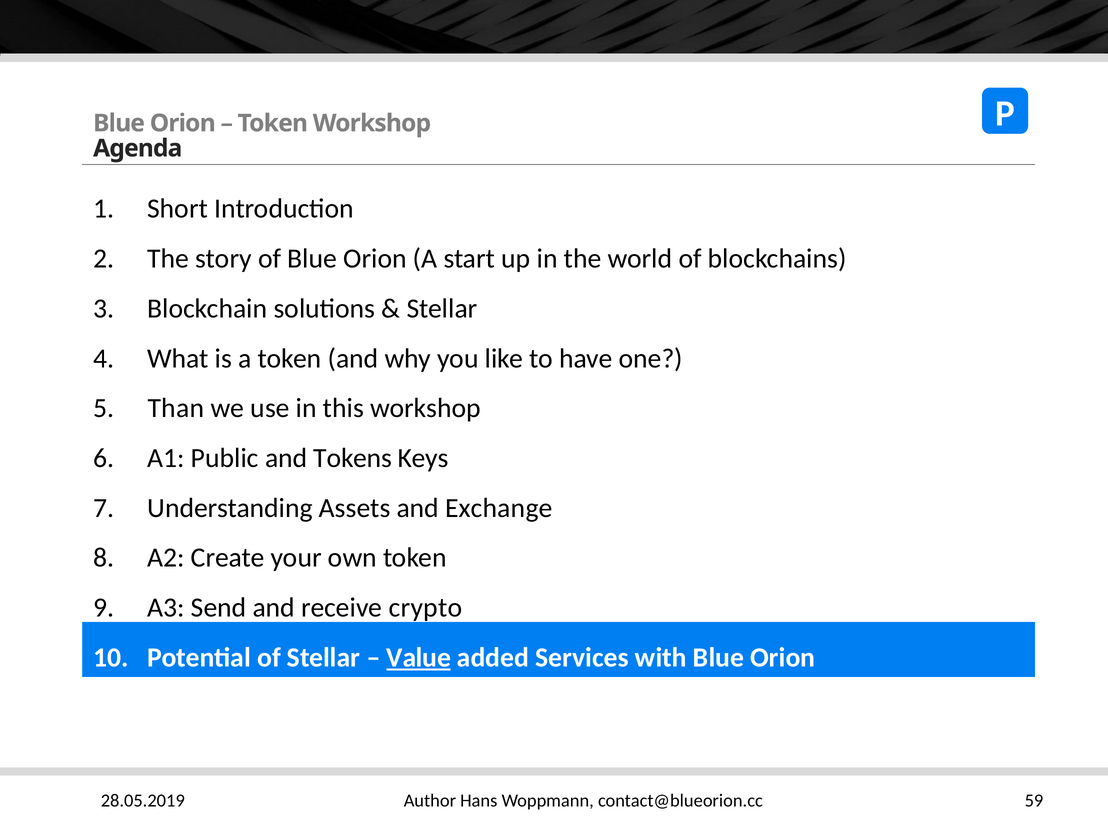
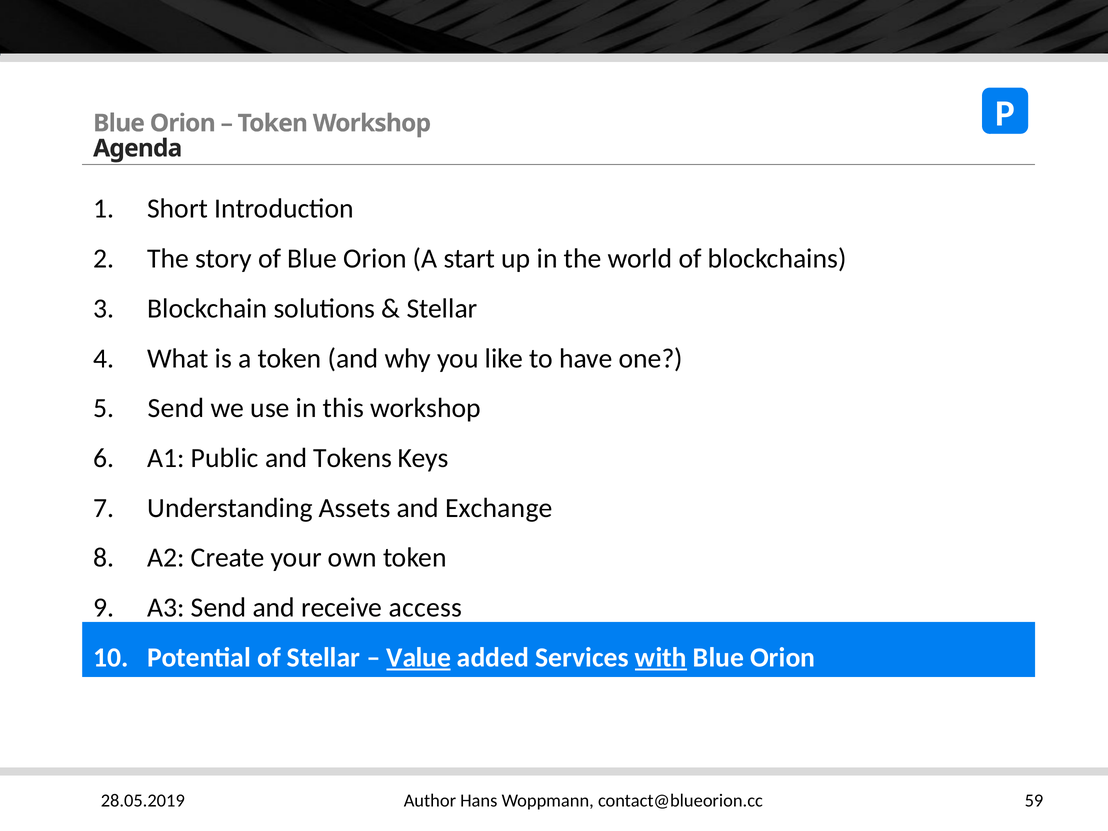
Than: Than -> Send (176, 408)
crypto: crypto -> access (425, 608)
with underline: none -> present (661, 658)
